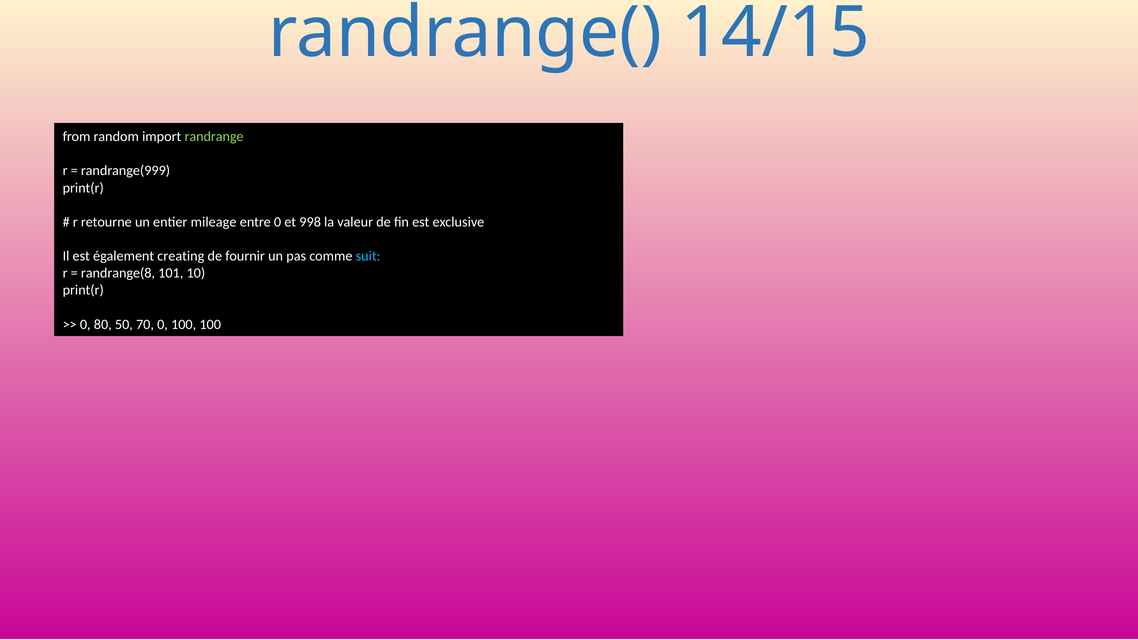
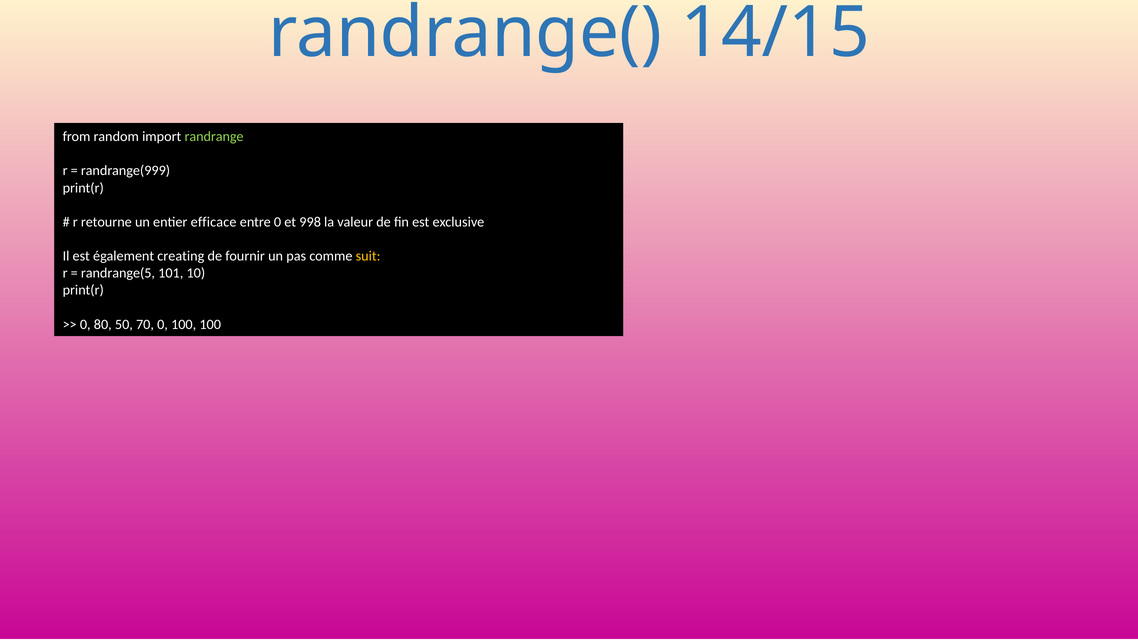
mileage: mileage -> efficace (214, 222)
suit colour: light blue -> yellow (368, 256)
randrange(8: randrange(8 -> randrange(5 (118, 273)
